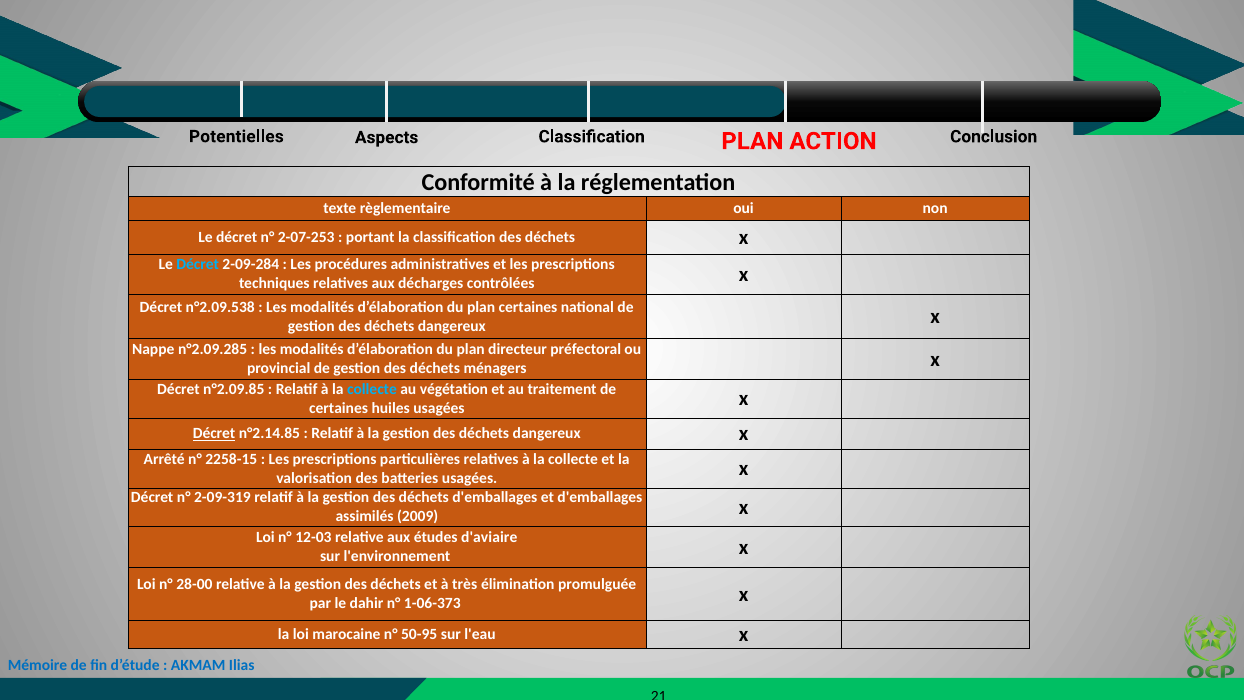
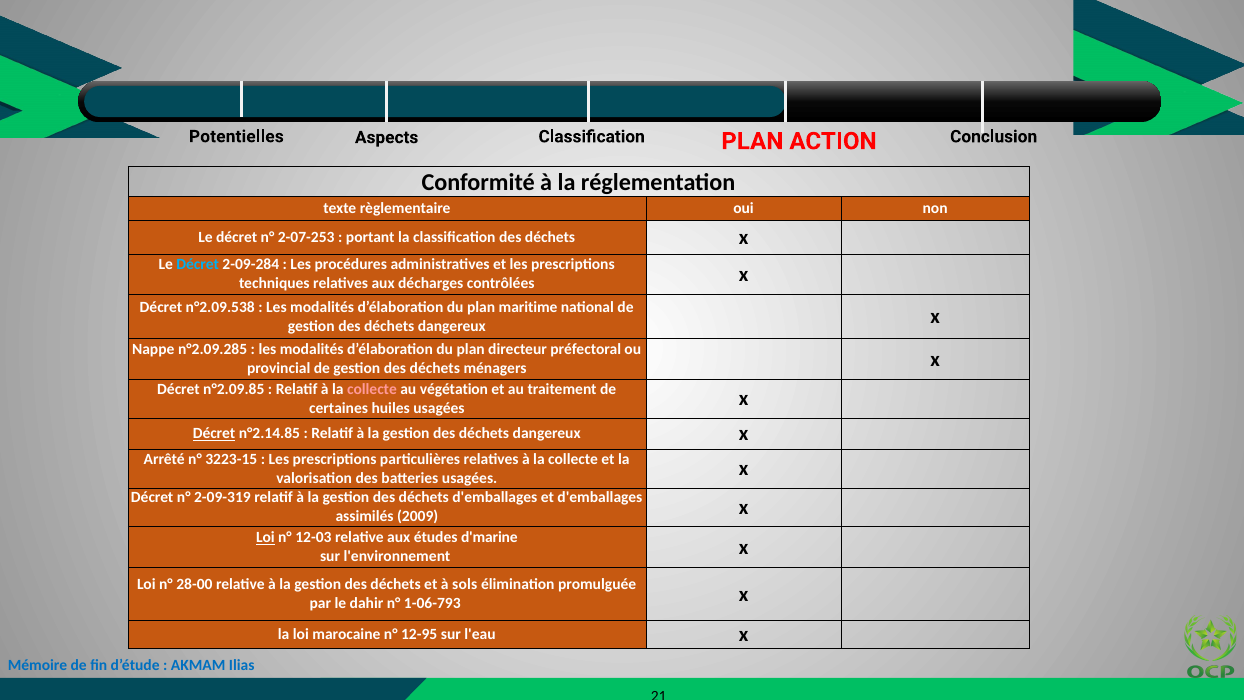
plan certaines: certaines -> maritime (528, 307)
collecte colour: light blue -> pink (372, 389)
2258-15: 2258-15 -> 3223-15 (231, 459)
Loi underline: none -> present (265, 538)
d'aviaire: d'aviaire -> d'marine (489, 538)
très: très -> sols (465, 585)
1-06-373: 1-06-373 -> 1-06-793 (432, 604)
50-95: 50-95 -> 12-95 (419, 634)
